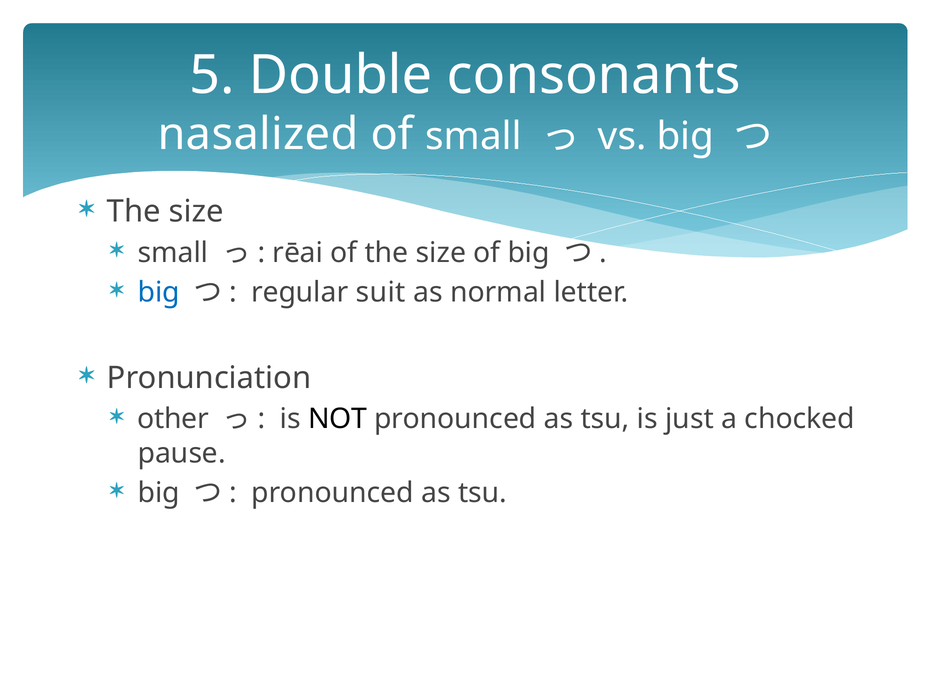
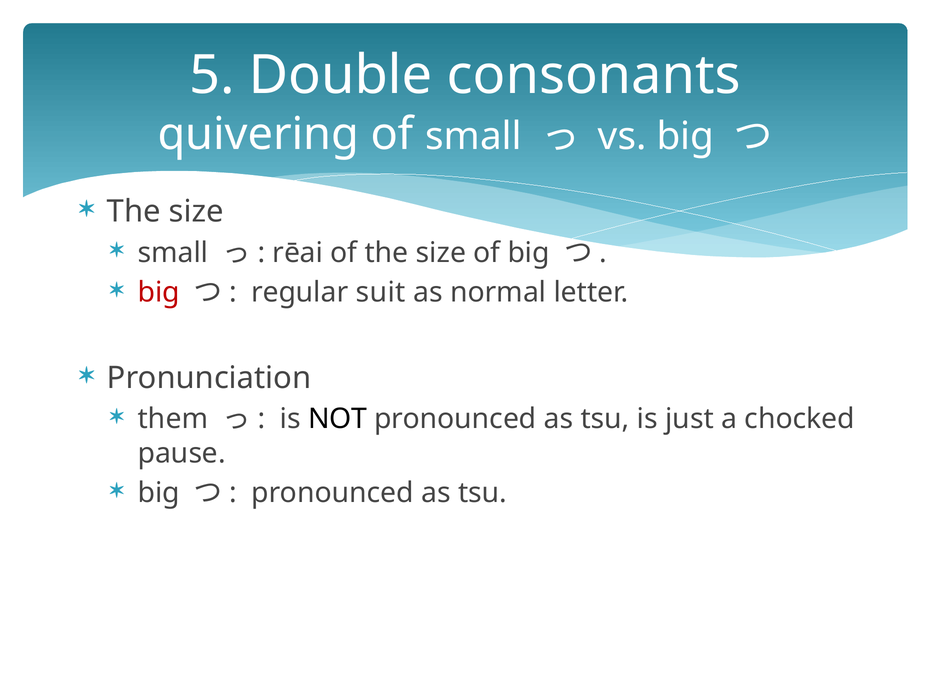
nasalized: nasalized -> quivering (258, 134)
big colour: blue -> red (159, 292)
other: other -> them (173, 419)
